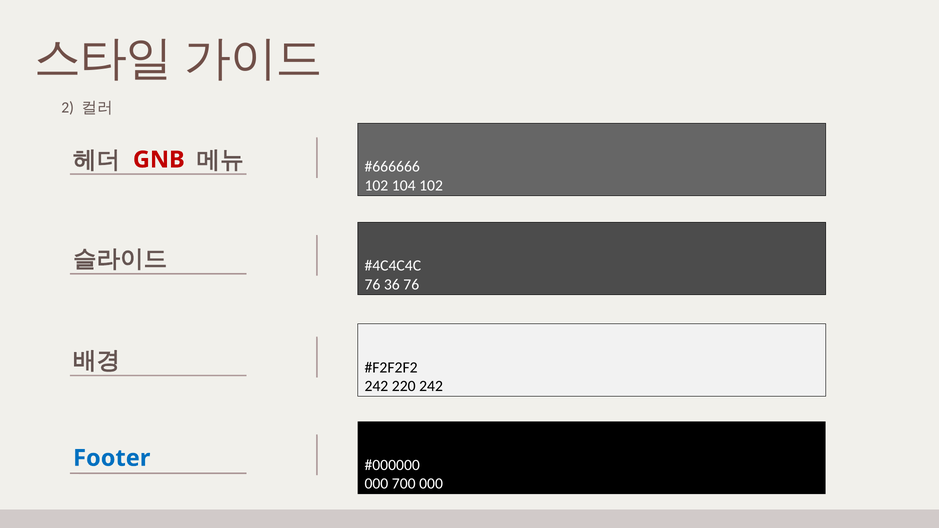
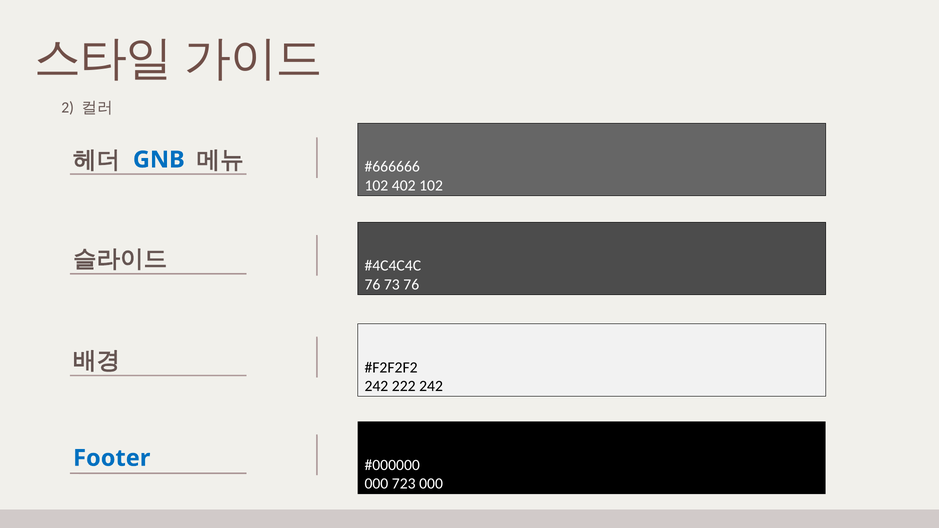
GNB colour: red -> blue (159, 160)
104: 104 -> 402 (404, 186)
36: 36 -> 73 (392, 285)
220: 220 -> 222 (404, 386)
700: 700 -> 723 (404, 484)
